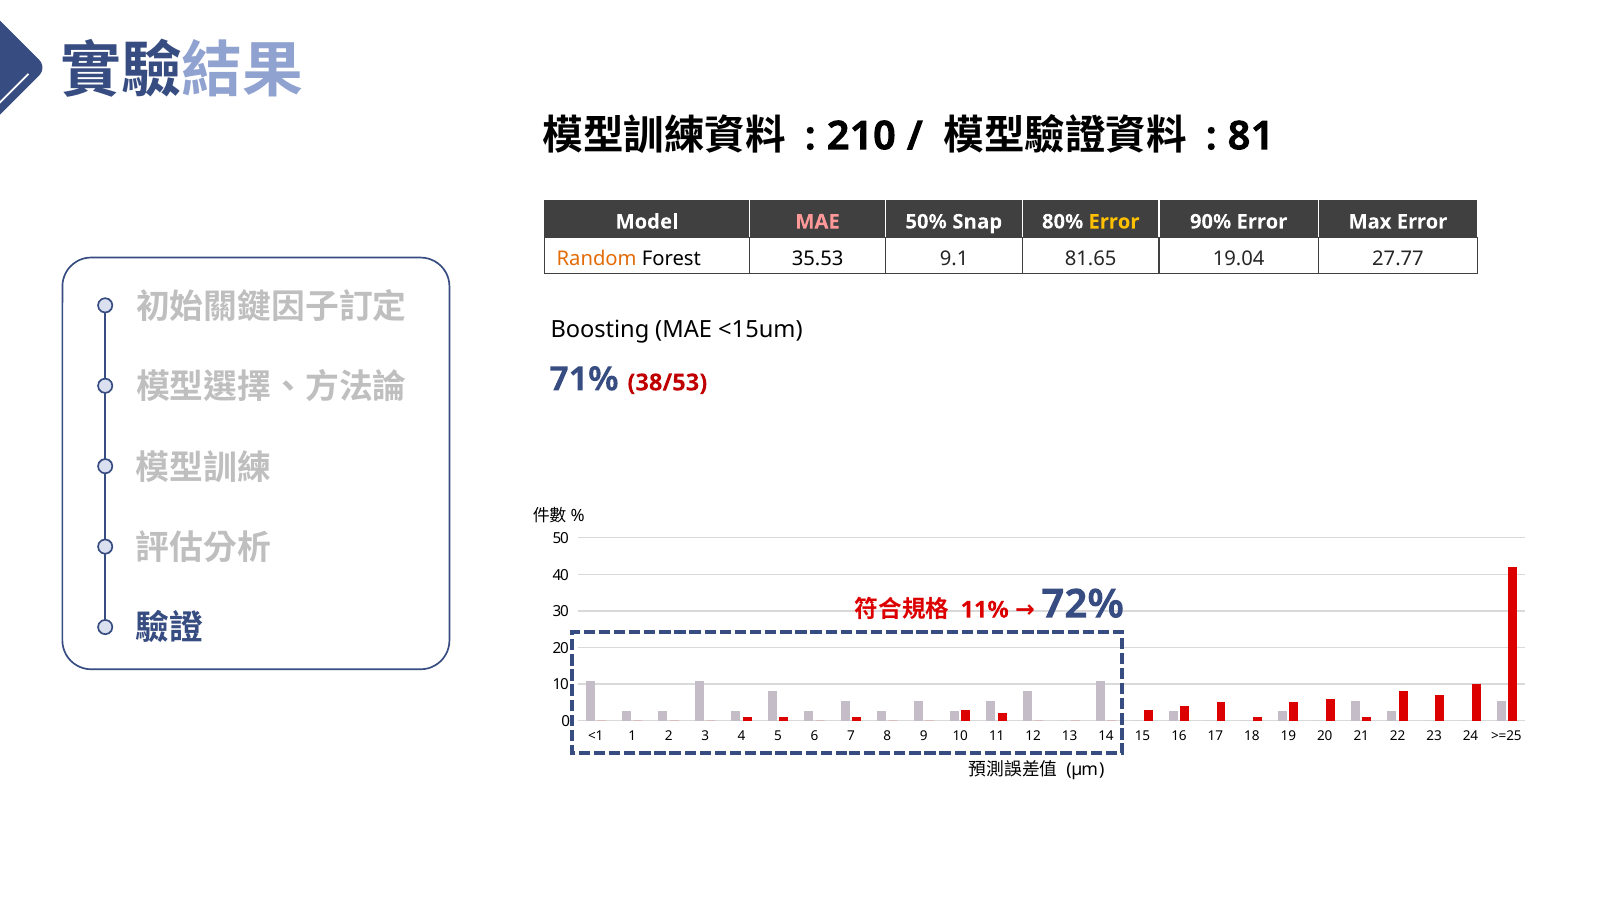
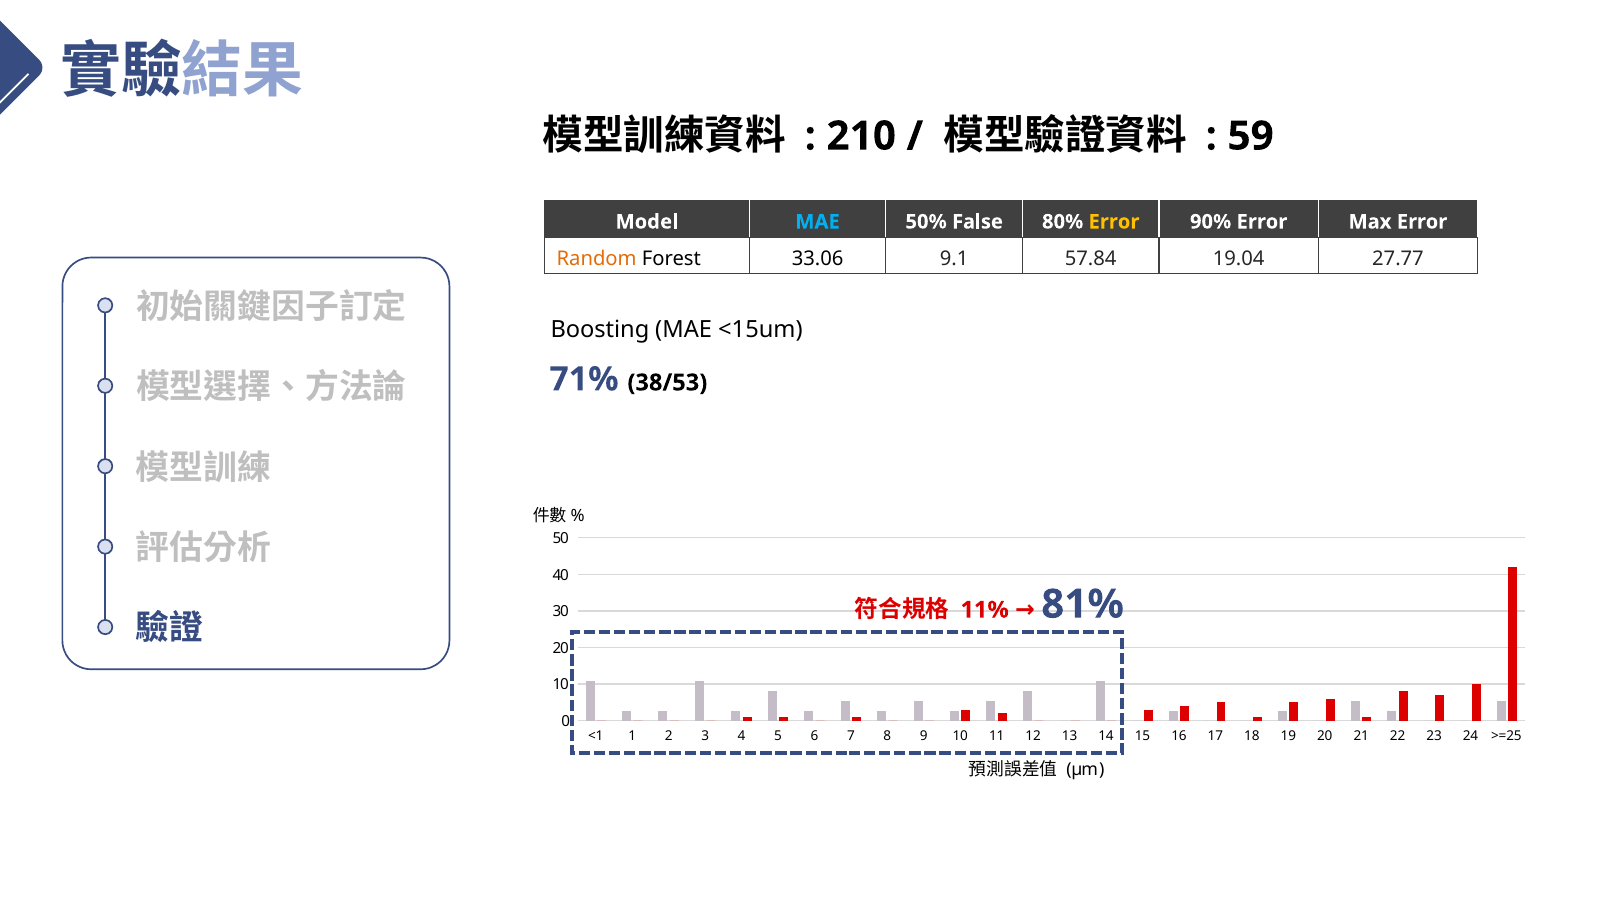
81: 81 -> 59 (1251, 136)
MAE colour: pink -> light blue (818, 222)
Snap: Snap -> False (977, 222)
35.53: 35.53 -> 33.06 (818, 258)
81.65: 81.65 -> 57.84 (1091, 258)
38/53 colour: red -> black (667, 383)
72%: 72% -> 81% (1083, 604)
